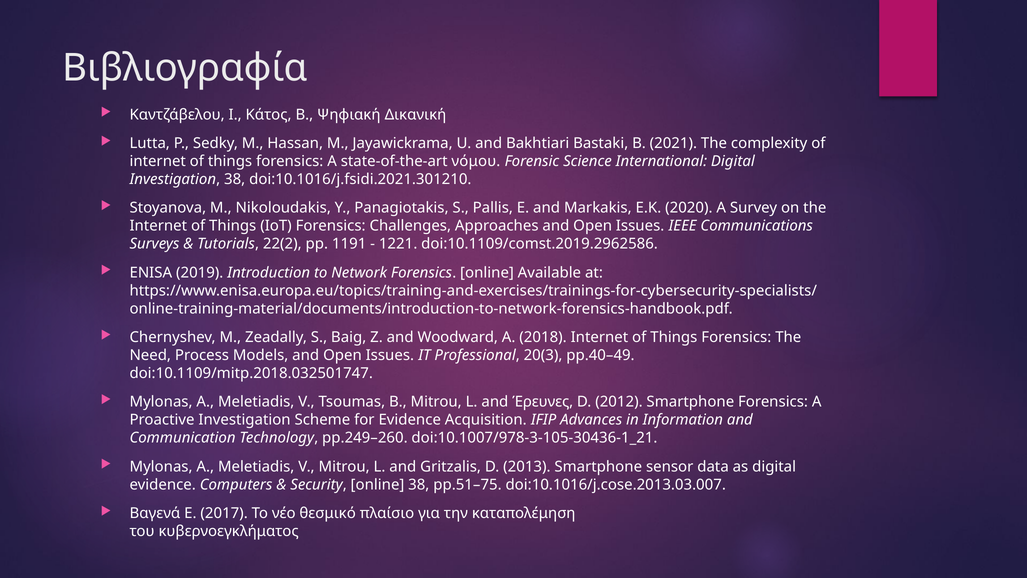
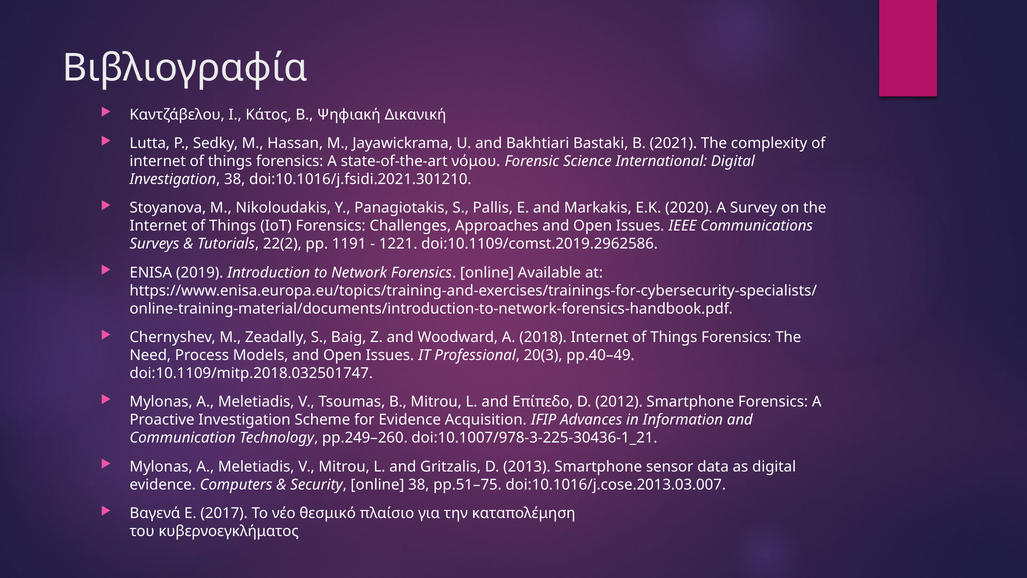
Έρευνες: Έρευνες -> Επίπεδο (543, 402)
doi:10.1007/978-3-105-30436-1_21: doi:10.1007/978-3-105-30436-1_21 -> doi:10.1007/978-3-225-30436-1_21 (534, 438)
